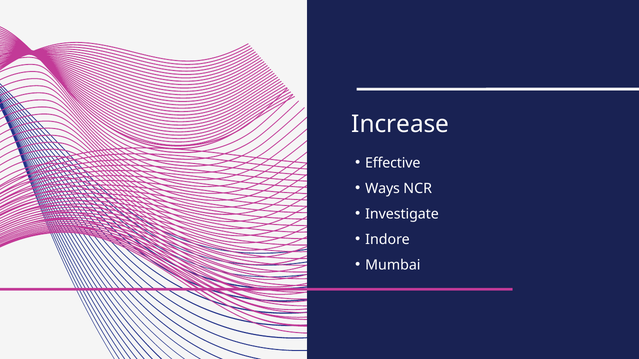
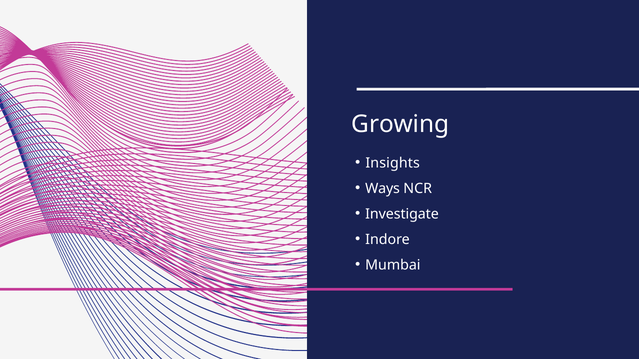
Increase: Increase -> Growing (400, 124)
Effective: Effective -> Insights (393, 163)
